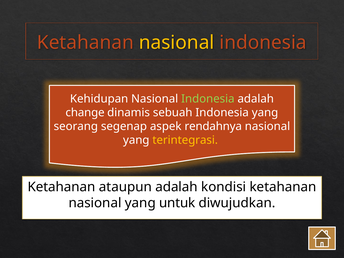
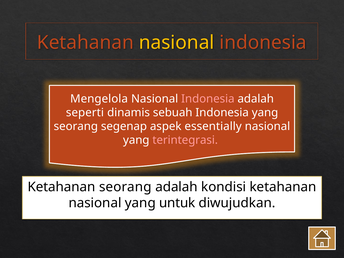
Kehidupan: Kehidupan -> Mengelola (99, 99)
Indonesia colour: light green -> pink (208, 99)
change: change -> seperti (85, 113)
rendahnya: rendahnya -> essentially (213, 126)
terintegrasi colour: yellow -> pink (185, 140)
Ketahanan ataupun: ataupun -> seorang (125, 187)
